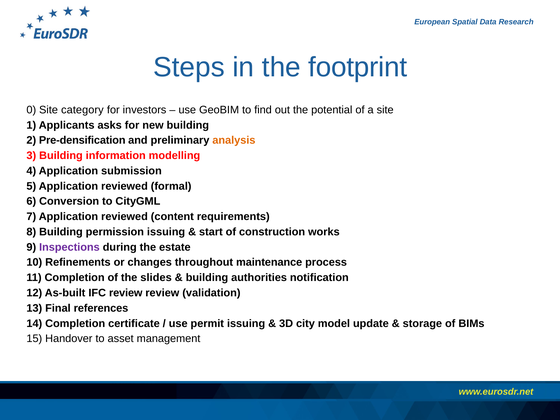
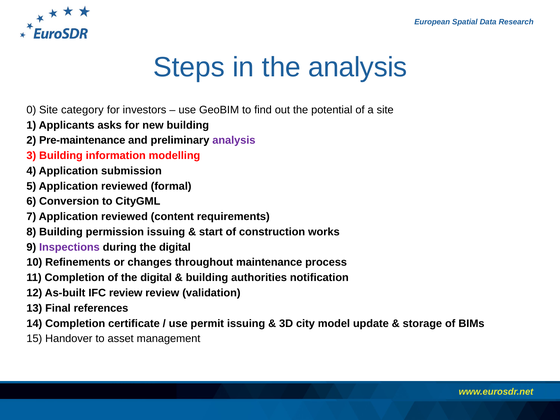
the footprint: footprint -> analysis (358, 67)
Pre-densification: Pre-densification -> Pre-maintenance (82, 140)
analysis colour: orange -> purple (234, 140)
during the estate: estate -> digital (175, 247)
of the slides: slides -> digital (156, 278)
